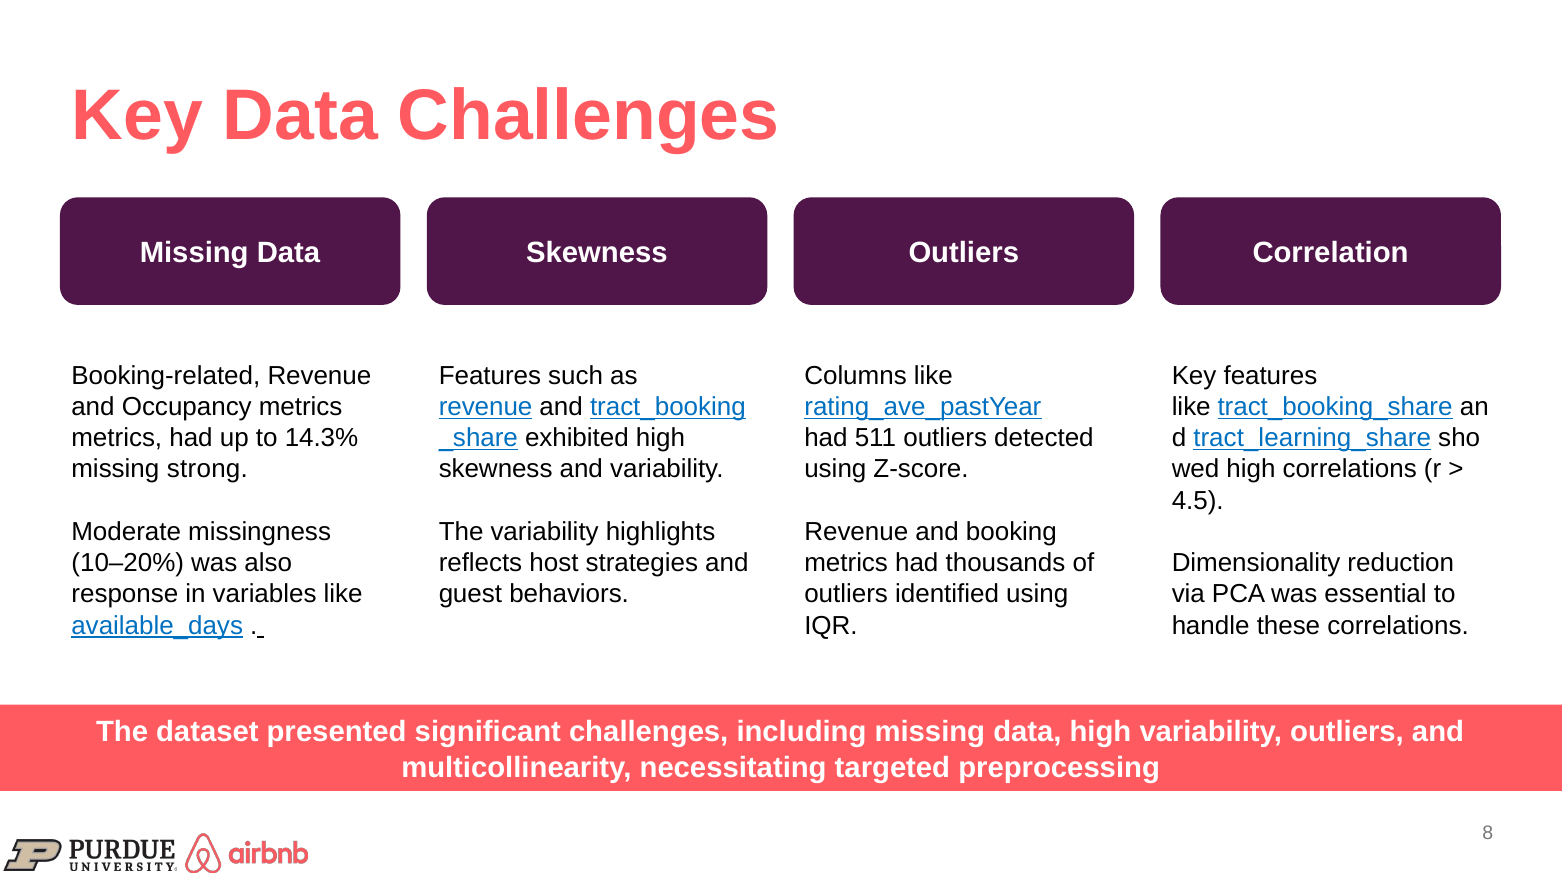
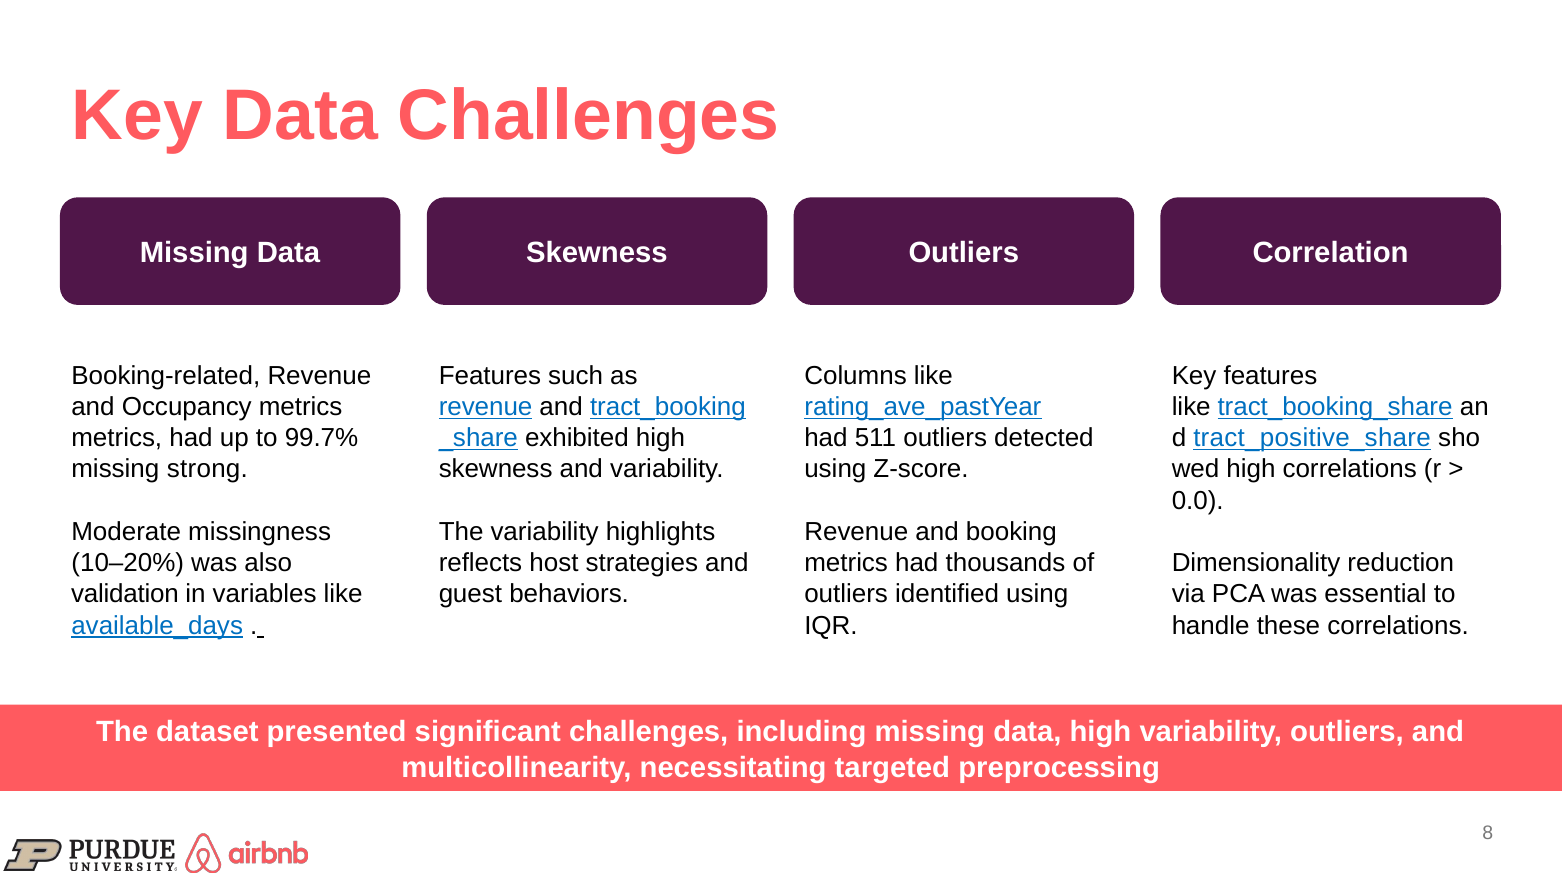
14.3%: 14.3% -> 99.7% (322, 438)
tract_learning_share: tract_learning_share -> tract_positive_share (1312, 438)
4.5: 4.5 -> 0.0 (1198, 500)
response: response -> validation (125, 594)
